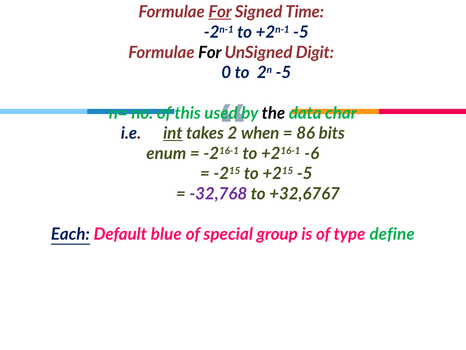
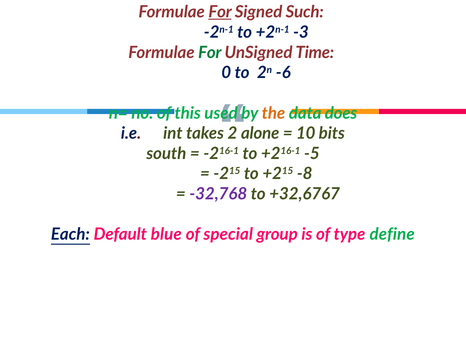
Time: Time -> Such (305, 12)
+2n-1 -5: -5 -> -3 (301, 32)
For colour: black -> green (210, 52)
Digit: Digit -> Time (315, 52)
2n -5: -5 -> -6 (283, 73)
the colour: black -> orange (273, 113)
char: char -> does (341, 113)
int underline: present -> none (173, 133)
when: when -> alone (260, 133)
86: 86 -> 10 (306, 133)
enum: enum -> south (166, 153)
-6: -6 -> -5 (312, 153)
+215 -5: -5 -> -8 (305, 173)
